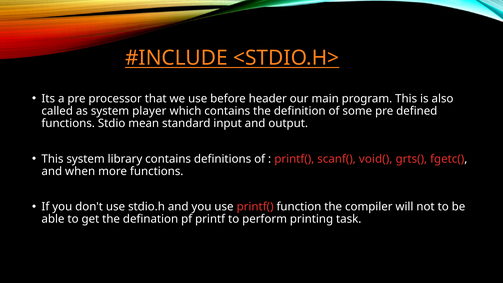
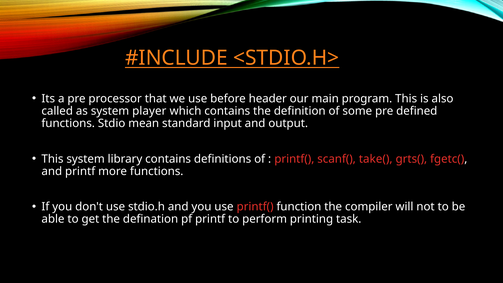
void(: void( -> take( (376, 159)
and when: when -> printf (80, 171)
